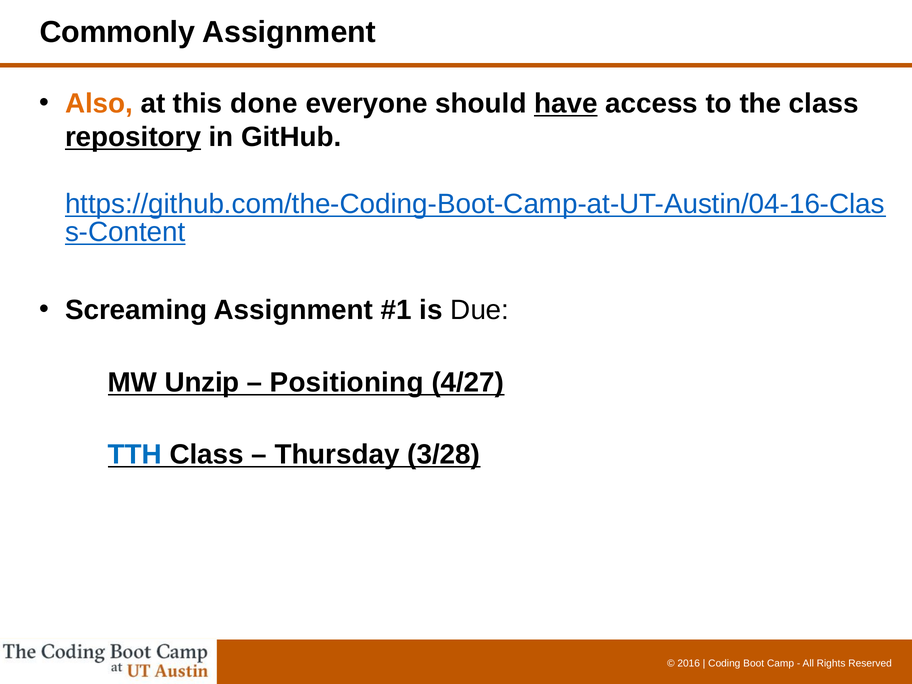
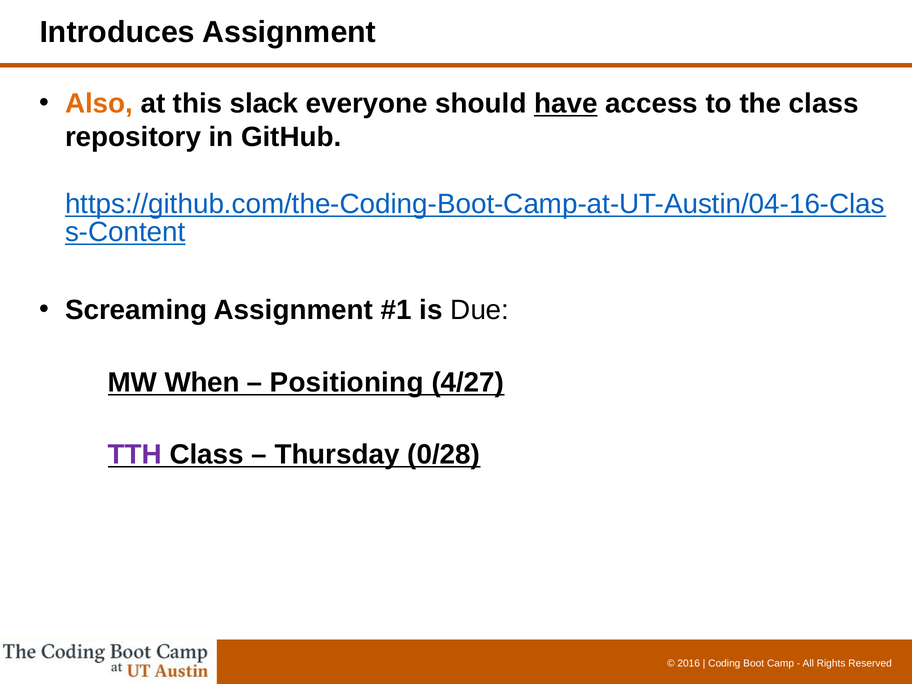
Commonly: Commonly -> Introduces (117, 32)
done: done -> slack (264, 104)
repository underline: present -> none (133, 137)
Unzip: Unzip -> When (202, 382)
TTH colour: blue -> purple (135, 455)
3/28: 3/28 -> 0/28 (444, 455)
